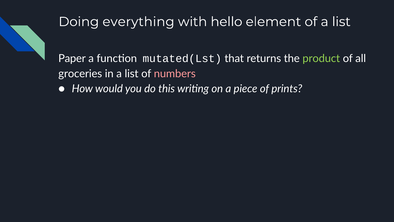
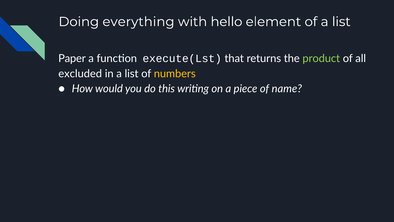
mutated(Lst: mutated(Lst -> execute(Lst (182, 58)
groceries: groceries -> excluded (80, 74)
numbers colour: pink -> yellow (175, 74)
prints: prints -> name (287, 89)
